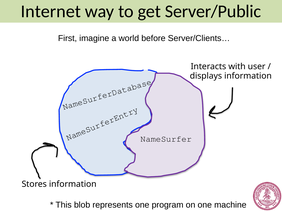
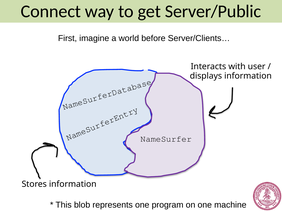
Internet: Internet -> Connect (51, 11)
